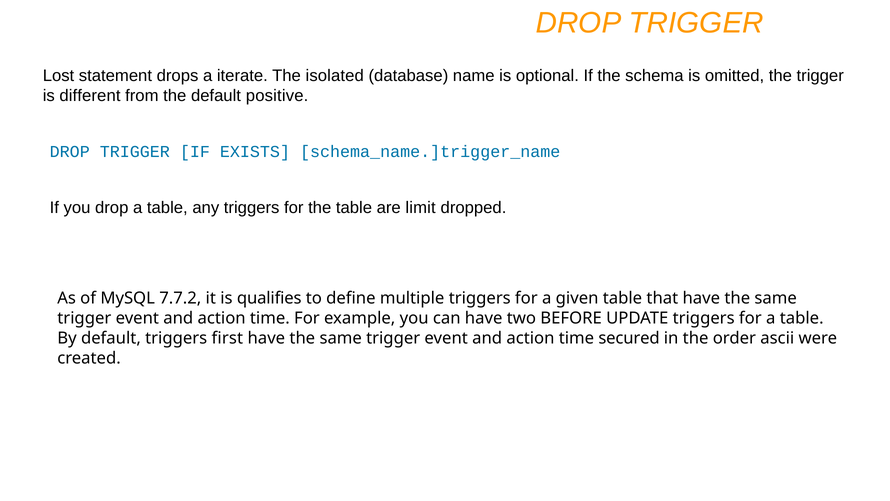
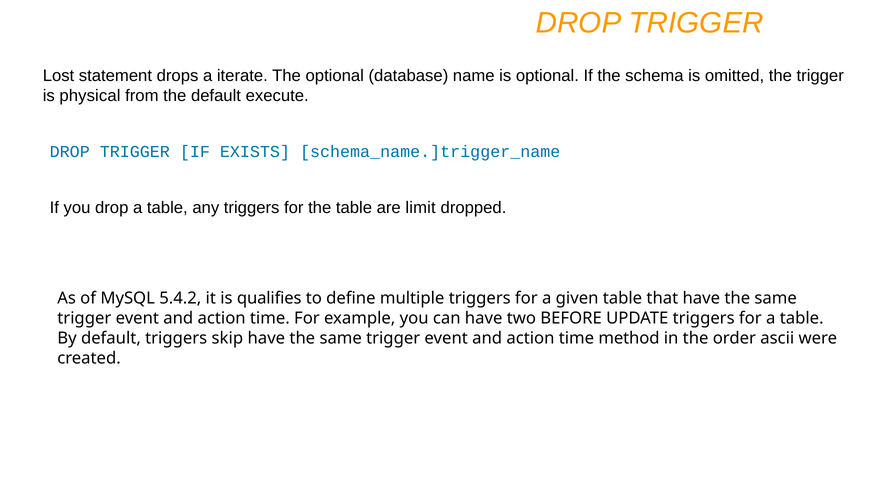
The isolated: isolated -> optional (335, 76)
different: different -> physical (90, 96)
positive: positive -> execute (277, 96)
7.7.2: 7.7.2 -> 5.4.2 (180, 298)
first: first -> skip (227, 338)
secured: secured -> method (629, 338)
